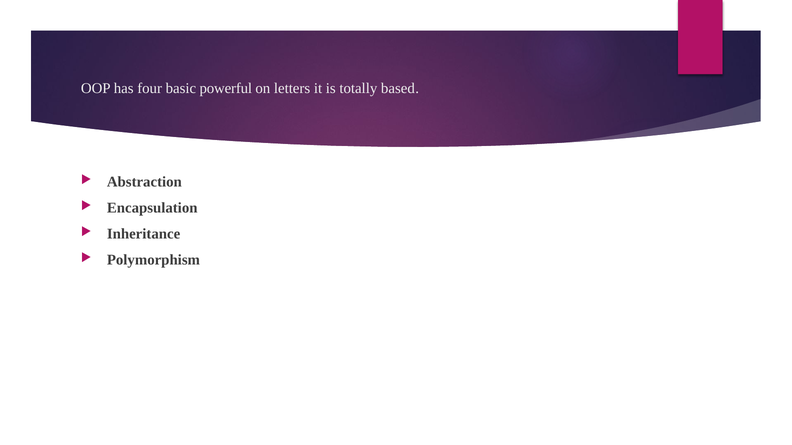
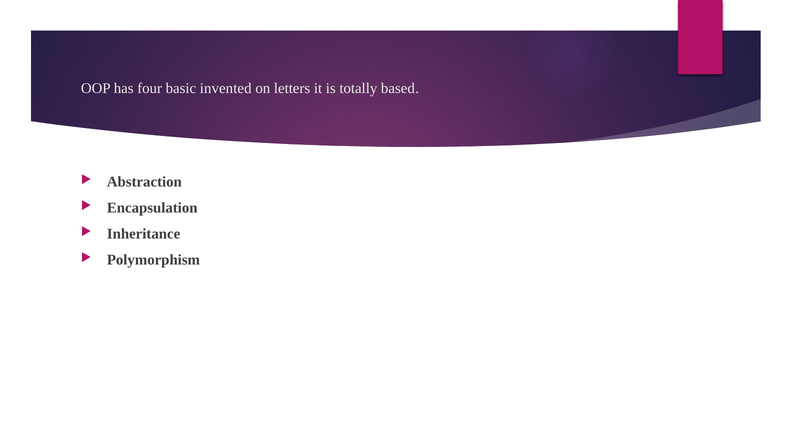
powerful: powerful -> invented (226, 89)
